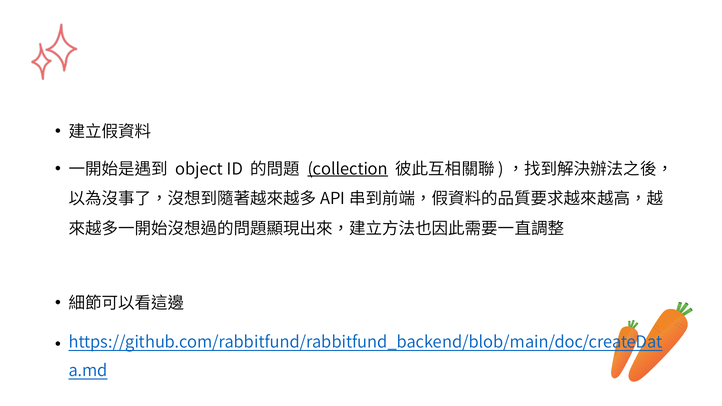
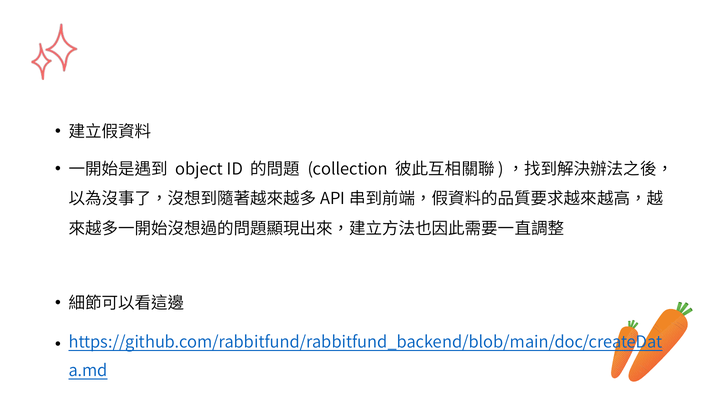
collection underline: present -> none (348, 169)
